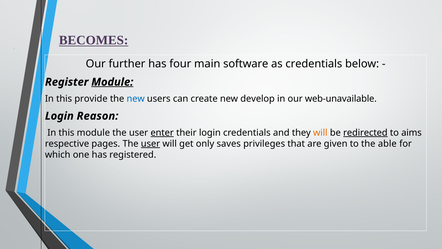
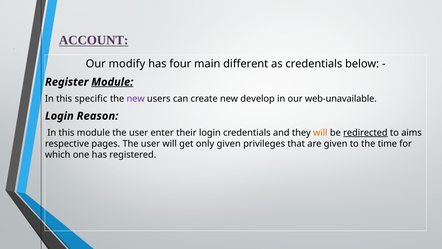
BECOMES: BECOMES -> ACCOUNT (94, 40)
further: further -> modify (127, 64)
software: software -> different (246, 64)
provide: provide -> specific (91, 99)
new colour: blue -> purple (136, 99)
enter underline: present -> none (162, 132)
user underline: present -> none (150, 144)
only saves: saves -> given (229, 144)
able: able -> time (387, 144)
